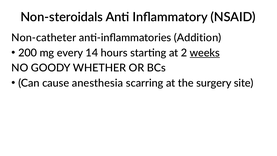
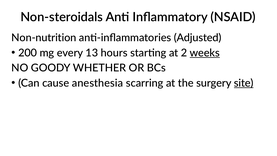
Non-catheter: Non-catheter -> Non-nutrition (44, 38)
Addition: Addition -> Adjusted (198, 38)
14: 14 -> 13 (92, 53)
site underline: none -> present (244, 83)
